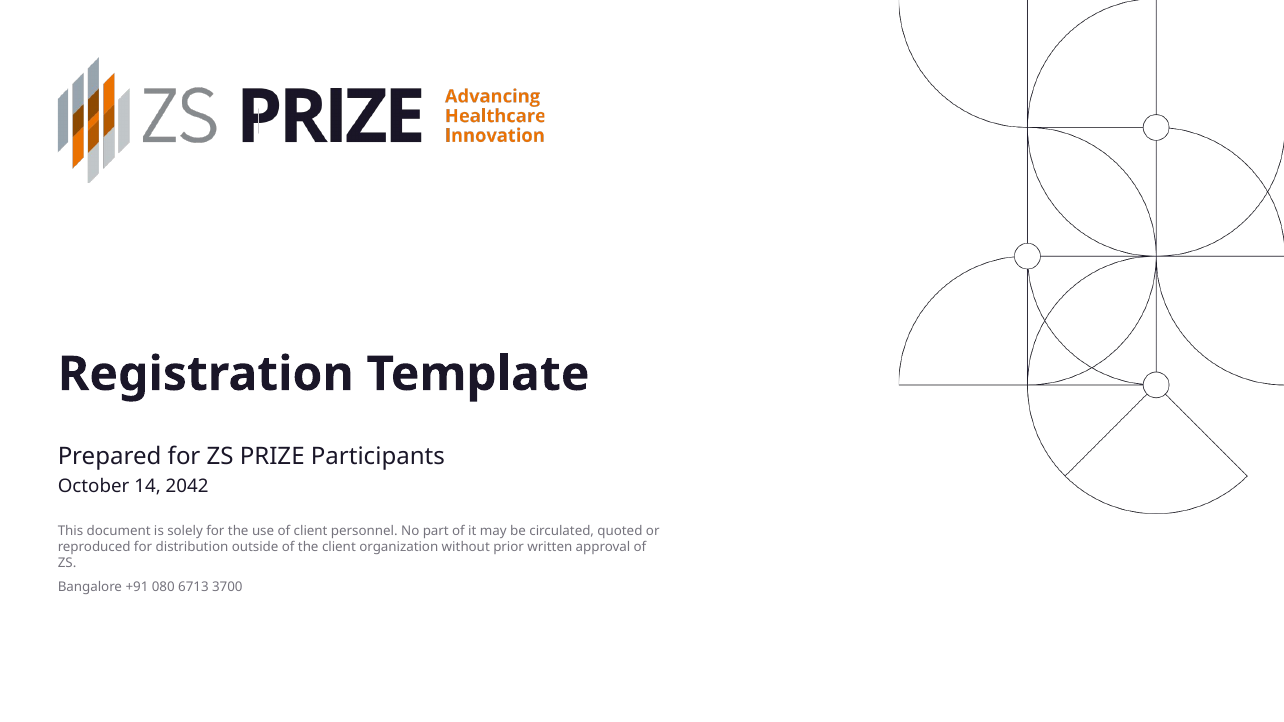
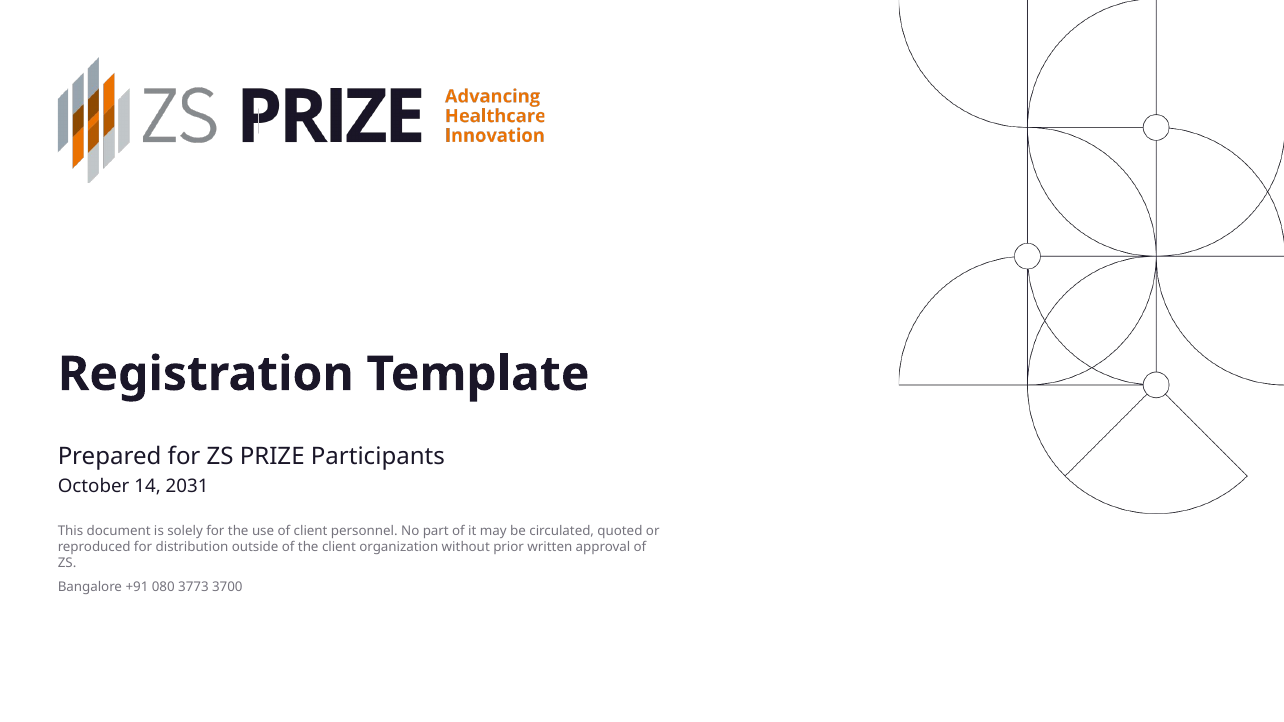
2042: 2042 -> 2031 (187, 486)
6713: 6713 -> 3773 (193, 588)
